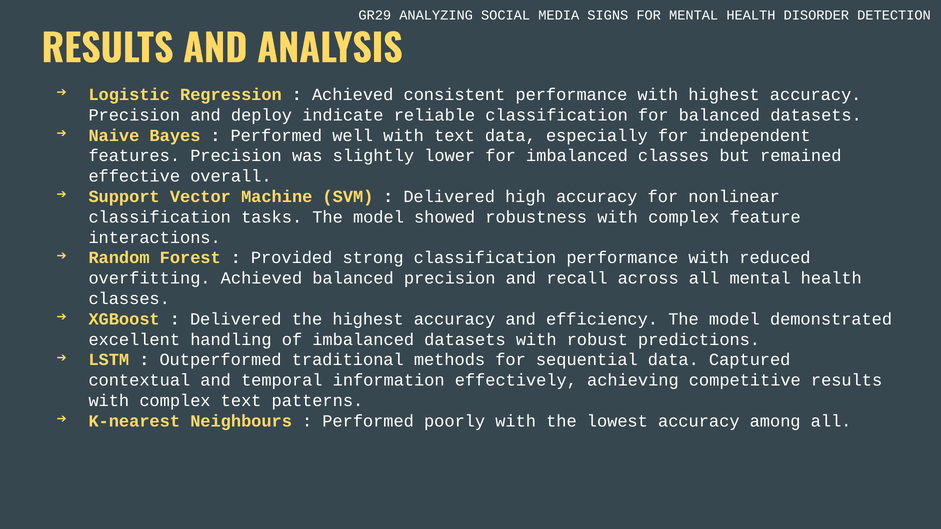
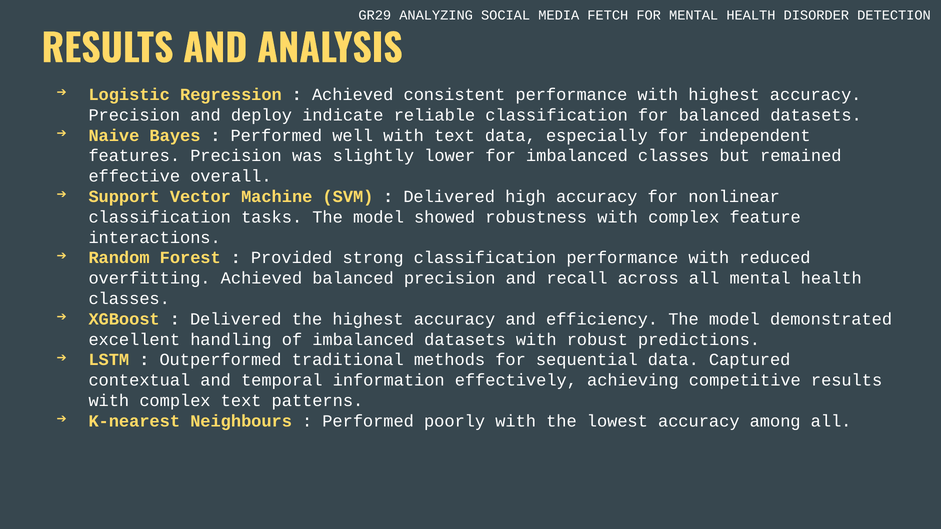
SIGNS: SIGNS -> FETCH (608, 15)
